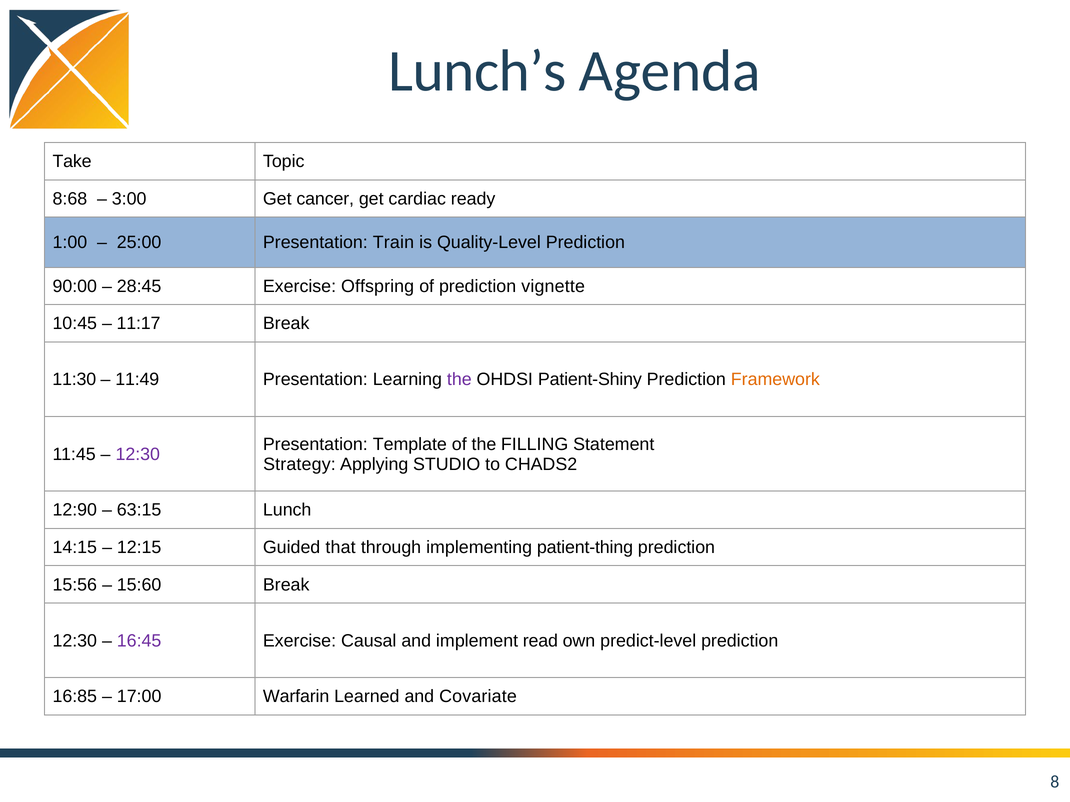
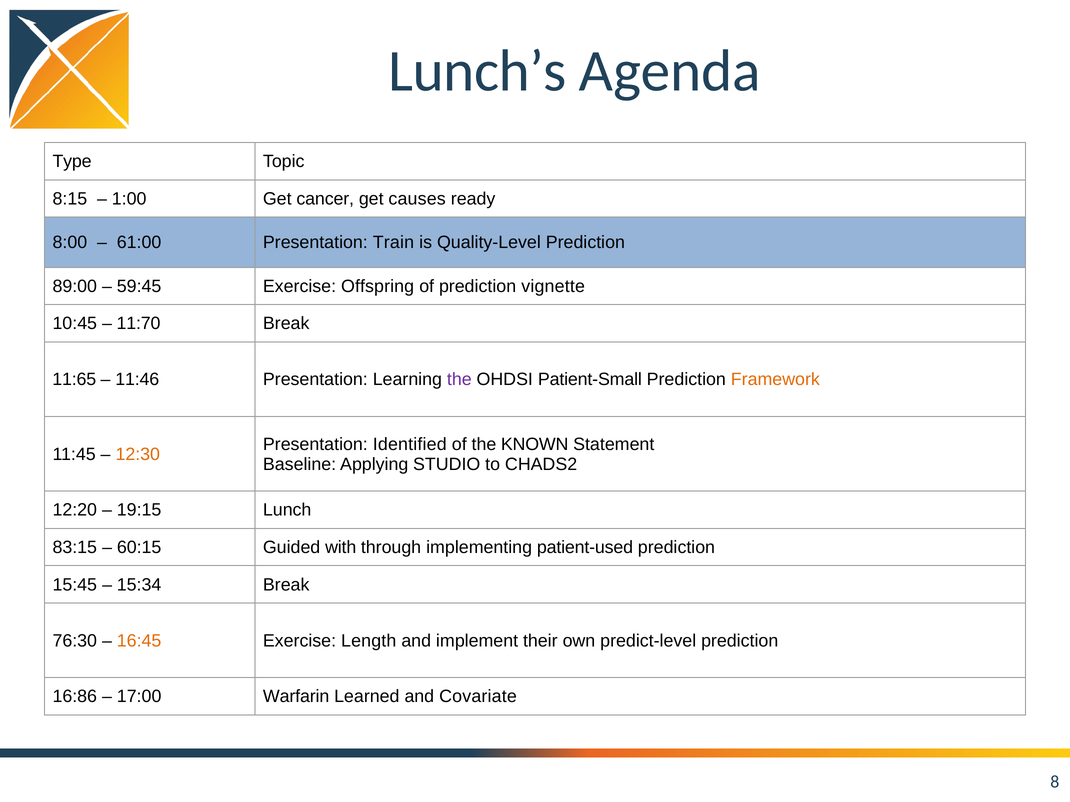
Take: Take -> Type (72, 162)
8:68: 8:68 -> 8:15 (70, 199)
3:00: 3:00 -> 1:00 (129, 199)
cardiac: cardiac -> causes (417, 199)
1:00: 1:00 -> 8:00 (70, 243)
25:00: 25:00 -> 61:00 (139, 243)
90:00: 90:00 -> 89:00 (75, 286)
28:45: 28:45 -> 59:45 (139, 286)
11:17: 11:17 -> 11:70 (138, 324)
11:30: 11:30 -> 11:65 (74, 380)
11:49: 11:49 -> 11:46 (137, 380)
Patient-Shiny: Patient-Shiny -> Patient-Small (590, 380)
Template: Template -> Identified (410, 444)
FILLING: FILLING -> KNOWN (535, 444)
12:30 colour: purple -> orange (138, 454)
Strategy: Strategy -> Baseline (300, 464)
12:90: 12:90 -> 12:20 (75, 510)
63:15: 63:15 -> 19:15 (139, 510)
14:15: 14:15 -> 83:15 (75, 548)
12:15: 12:15 -> 60:15 (139, 548)
that: that -> with (341, 548)
patient-thing: patient-thing -> patient-used (585, 548)
15:56: 15:56 -> 15:45 (75, 585)
15:60: 15:60 -> 15:34 (139, 585)
12:30: 12:30 -> 76:30 (75, 641)
16:45 colour: purple -> orange (139, 641)
Causal: Causal -> Length (369, 641)
read: read -> their (540, 641)
16:85: 16:85 -> 16:86 (75, 697)
